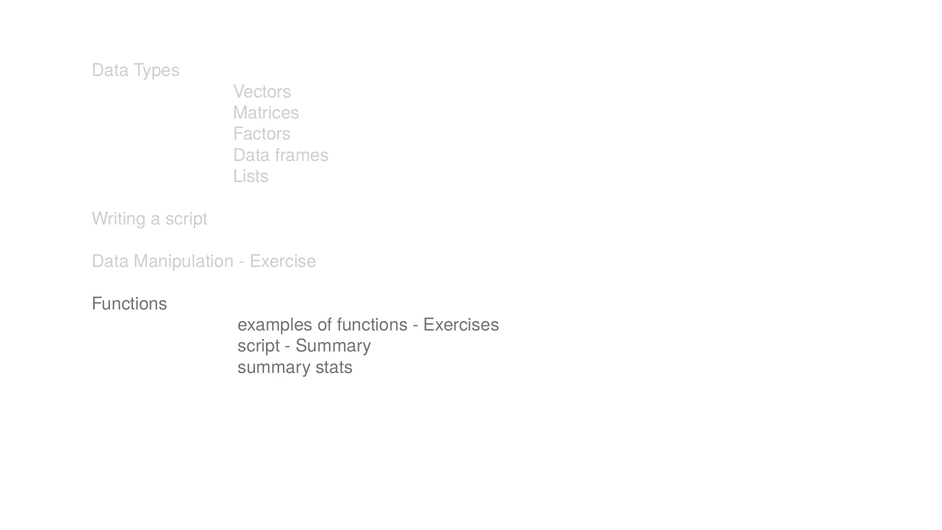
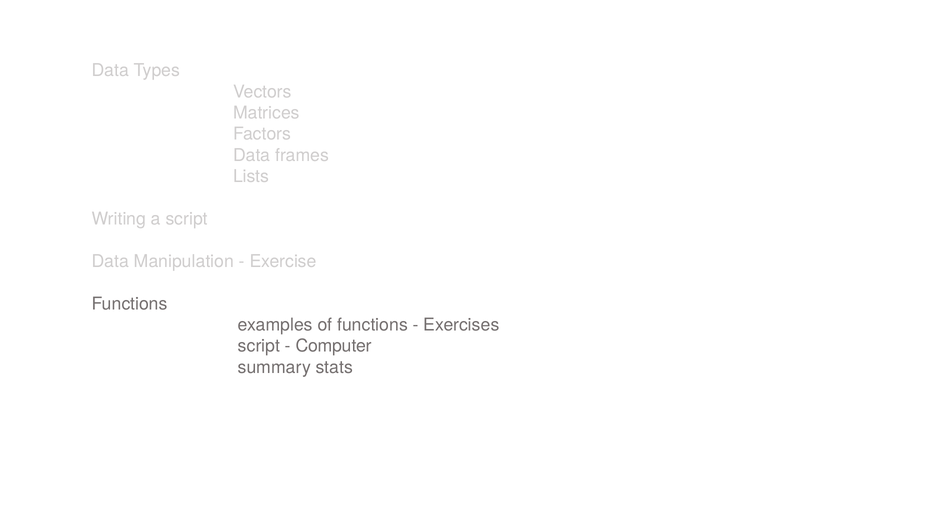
Summary: Summary -> Computer (334, 346)
